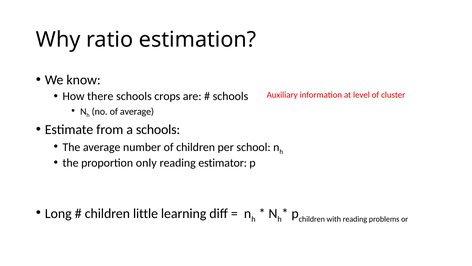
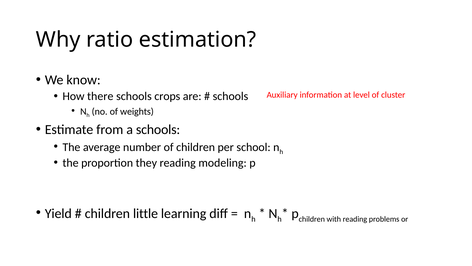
of average: average -> weights (137, 111)
only: only -> they (146, 163)
estimator: estimator -> modeling (223, 163)
Long: Long -> Yield (58, 213)
